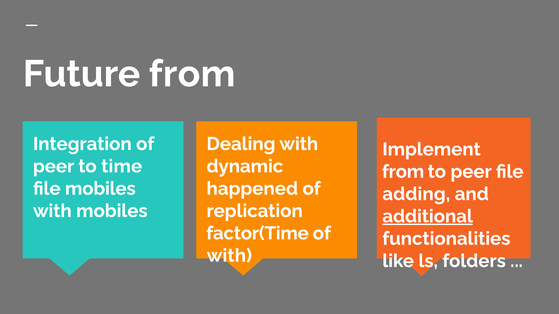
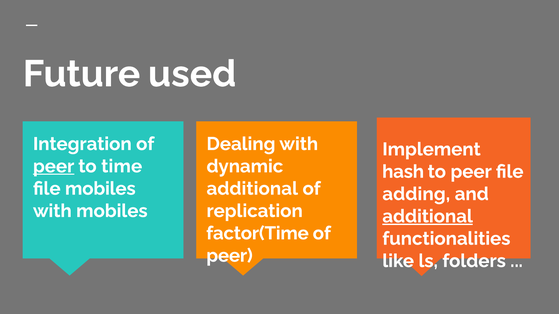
Future from: from -> used (192, 74)
peer underline: none -> present (54, 167)
from: from -> hash (403, 172)
happened: happened -> additional (252, 189)
with: with -> peer (230, 256)
